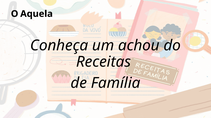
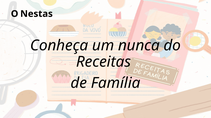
Aquela: Aquela -> Nestas (36, 14)
achou: achou -> nunca (139, 46)
